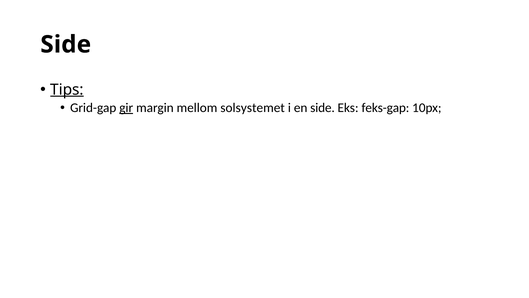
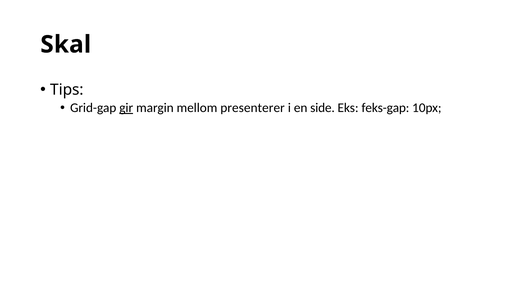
Side: Side -> Skal (66, 44)
Tips underline: present -> none (67, 89)
solsystemet: solsystemet -> presenterer (253, 108)
